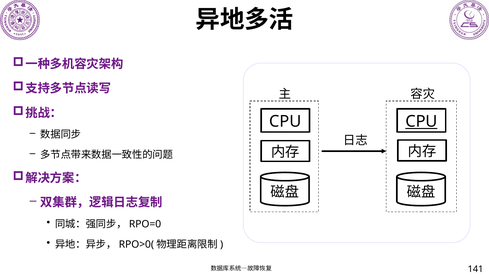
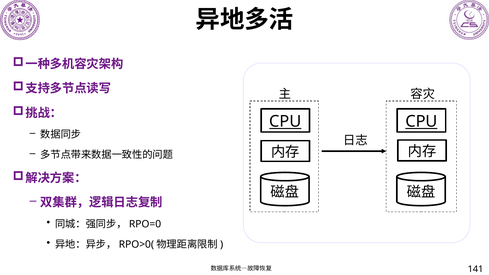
CPU underline: none -> present (285, 122)
